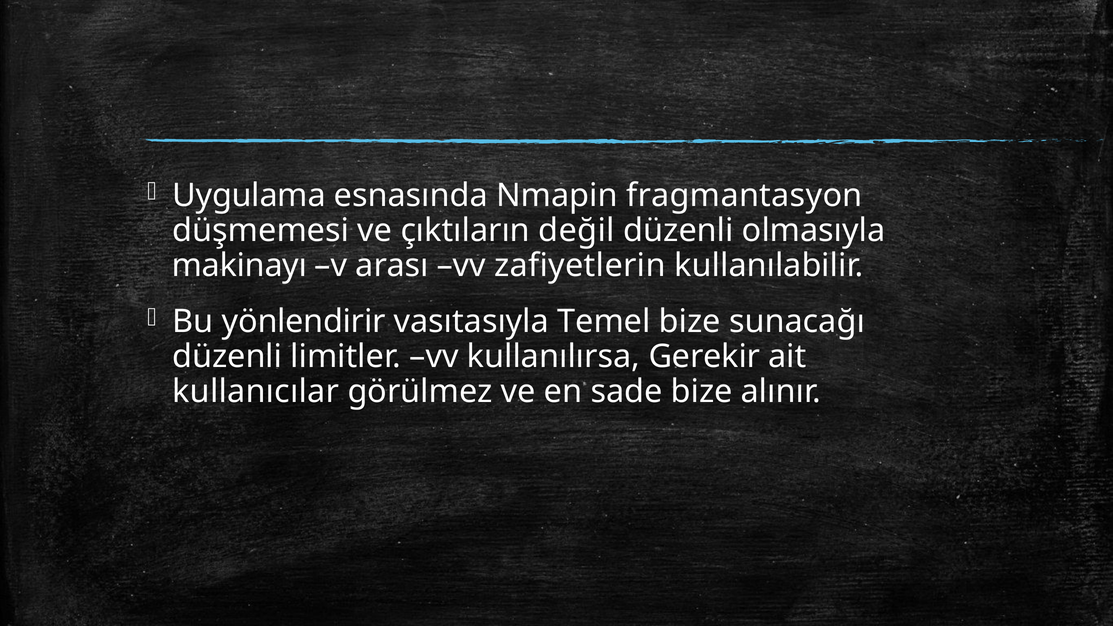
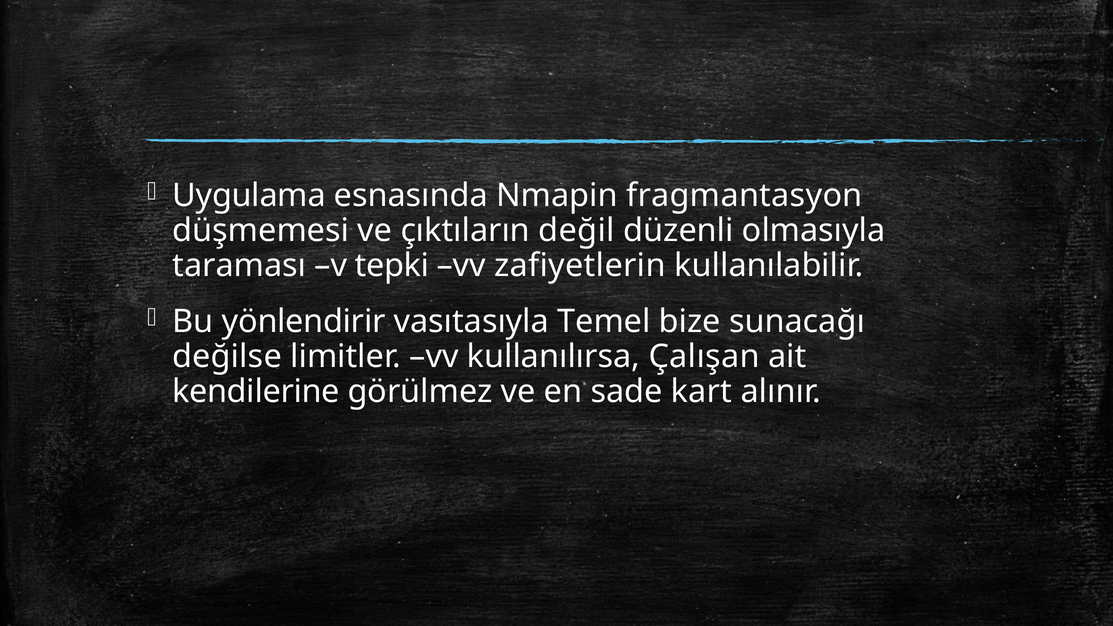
makinayı: makinayı -> taraması (239, 266)
arası: arası -> tepki (392, 266)
düzenli: düzenli -> değilse (227, 357)
Gerekir: Gerekir -> Çalışan (704, 357)
kullanıcılar: kullanıcılar -> kendilerine (256, 392)
sade bize: bize -> kart (702, 392)
